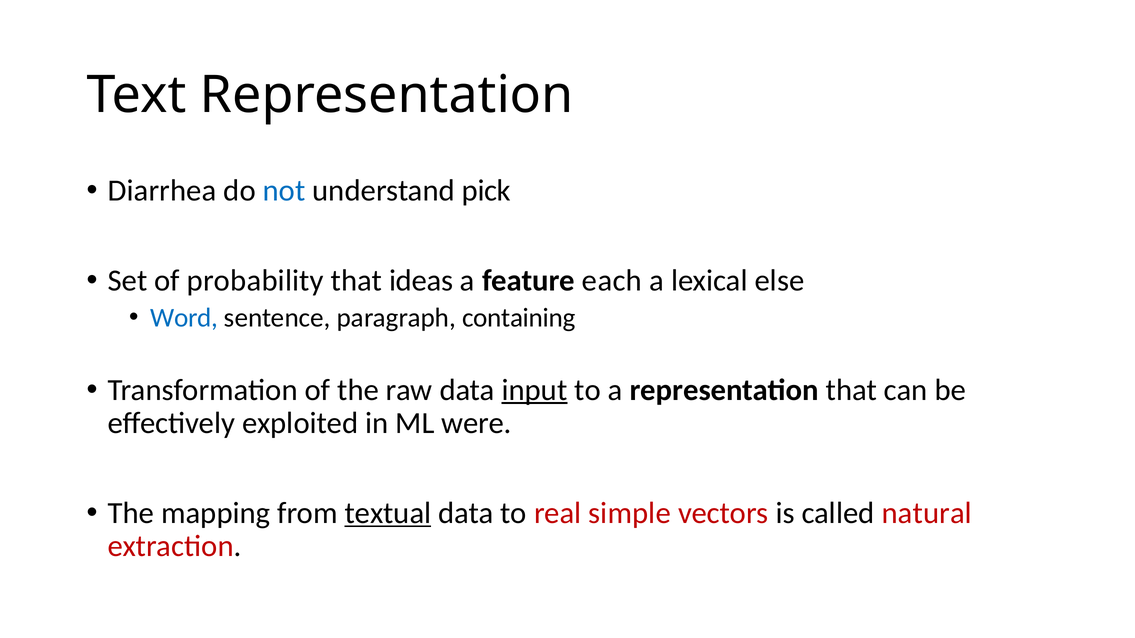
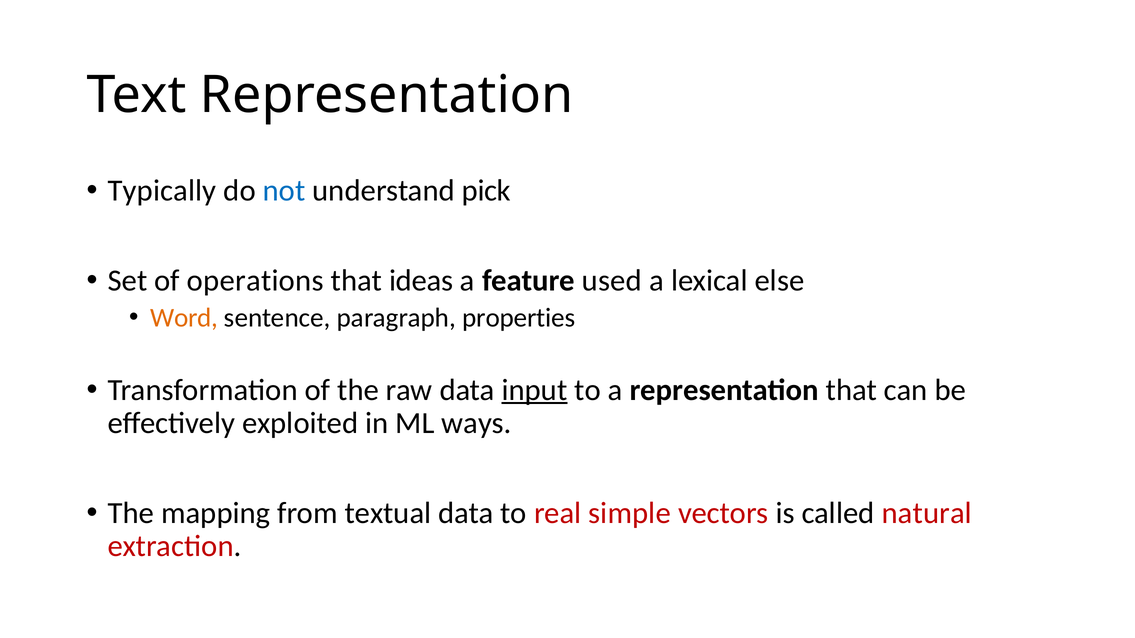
Diarrhea: Diarrhea -> Typically (162, 191)
probability: probability -> operations (255, 281)
each: each -> used (612, 281)
Word colour: blue -> orange (184, 318)
containing: containing -> properties (519, 318)
were: were -> ways (477, 423)
textual underline: present -> none (388, 513)
